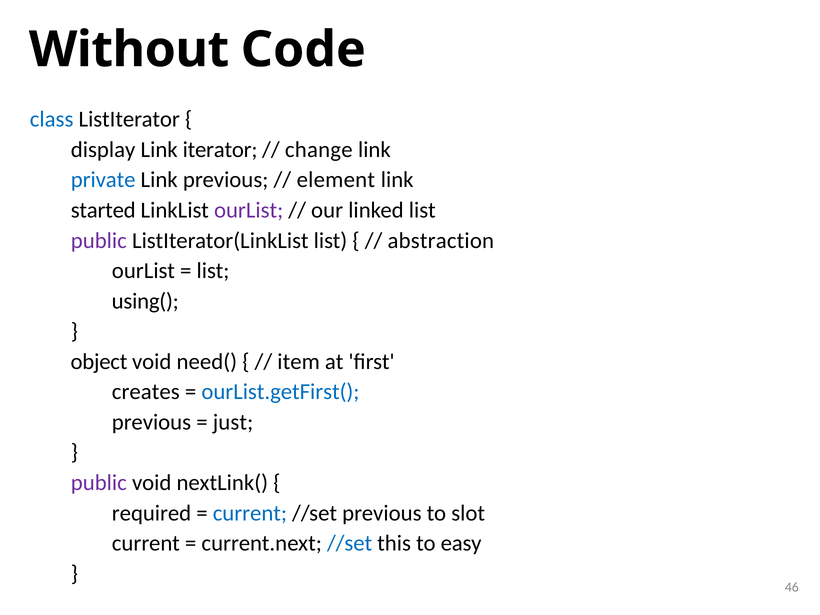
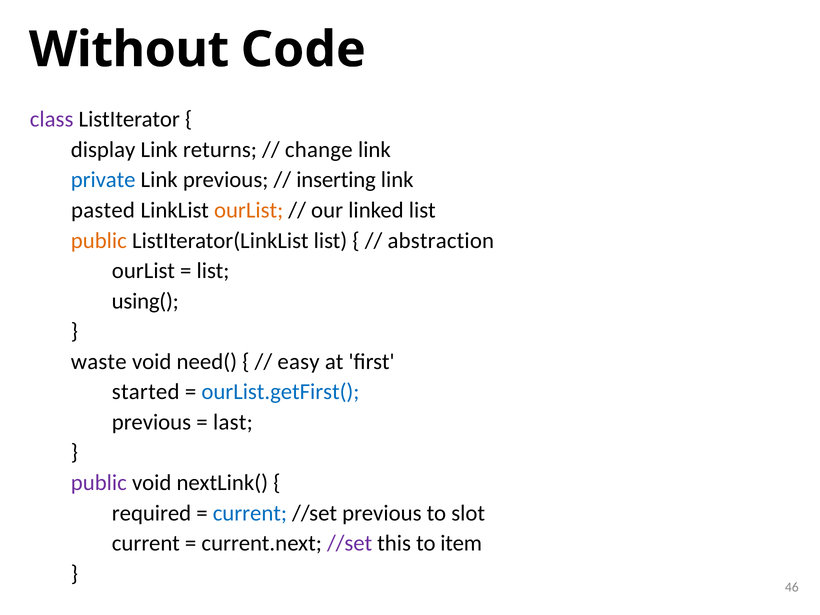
class colour: blue -> purple (52, 119)
iterator: iterator -> returns (220, 150)
element: element -> inserting (336, 180)
started: started -> pasted (103, 210)
ourList colour: purple -> orange (249, 210)
public colour: purple -> orange (99, 240)
object: object -> waste (99, 362)
item: item -> easy (299, 362)
creates: creates -> started (146, 392)
just: just -> last (233, 422)
//set colour: blue -> purple (350, 543)
easy: easy -> item (461, 543)
